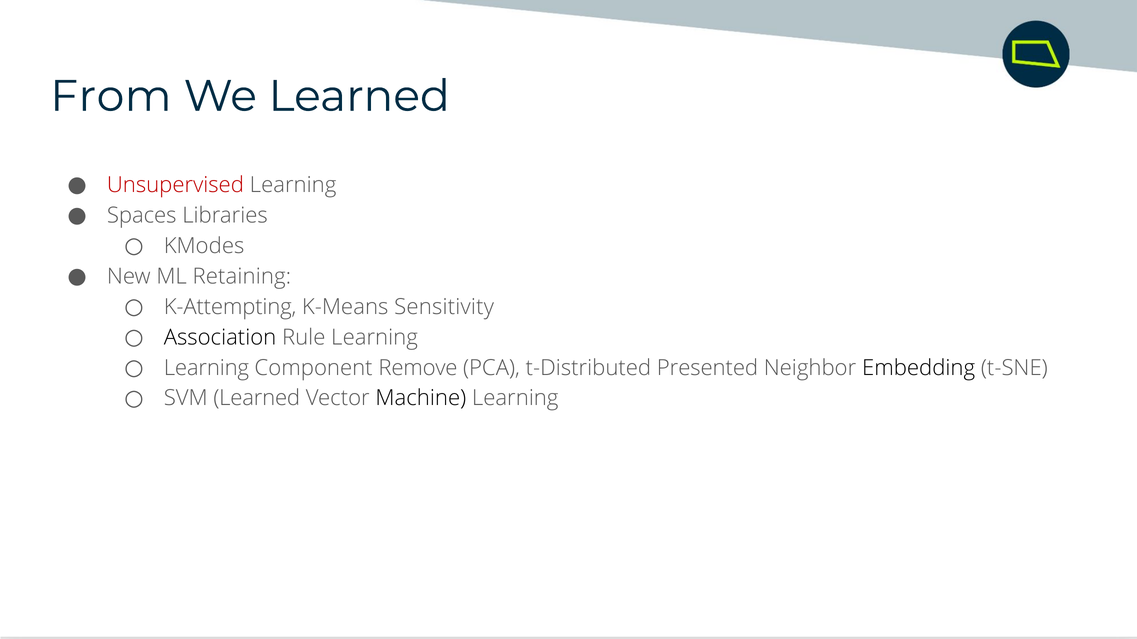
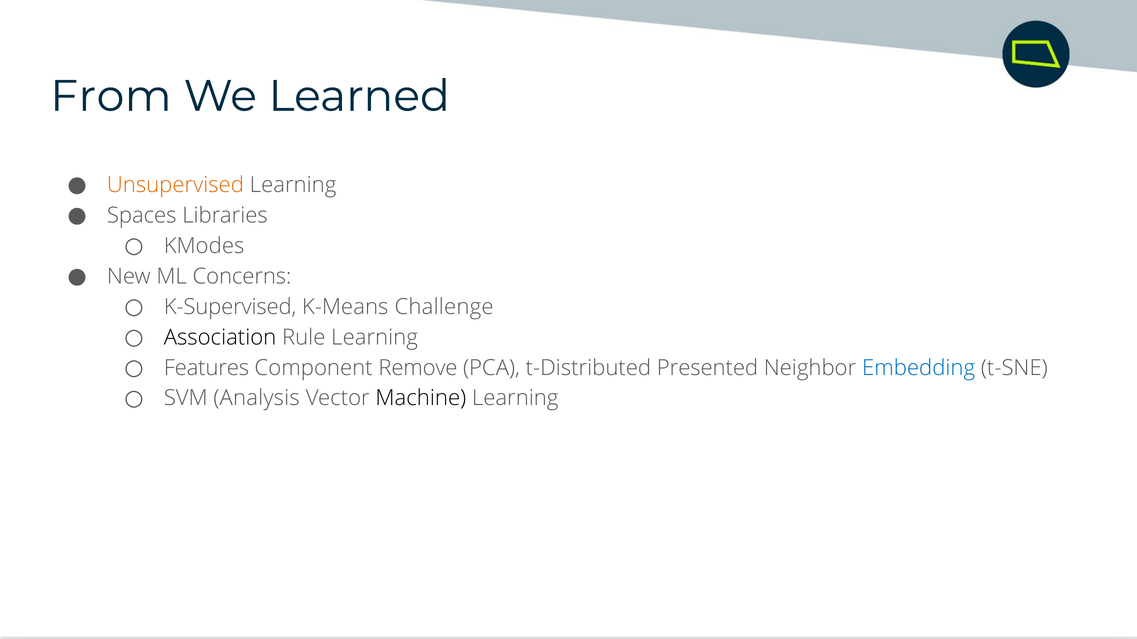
Unsupervised colour: red -> orange (175, 185)
Retaining: Retaining -> Concerns (242, 277)
K-Attempting: K-Attempting -> K-Supervised (230, 307)
Sensitivity: Sensitivity -> Challenge (444, 307)
Learning: Learning -> Features (206, 368)
Embedding colour: black -> blue (919, 368)
SVM Learned: Learned -> Analysis (257, 399)
